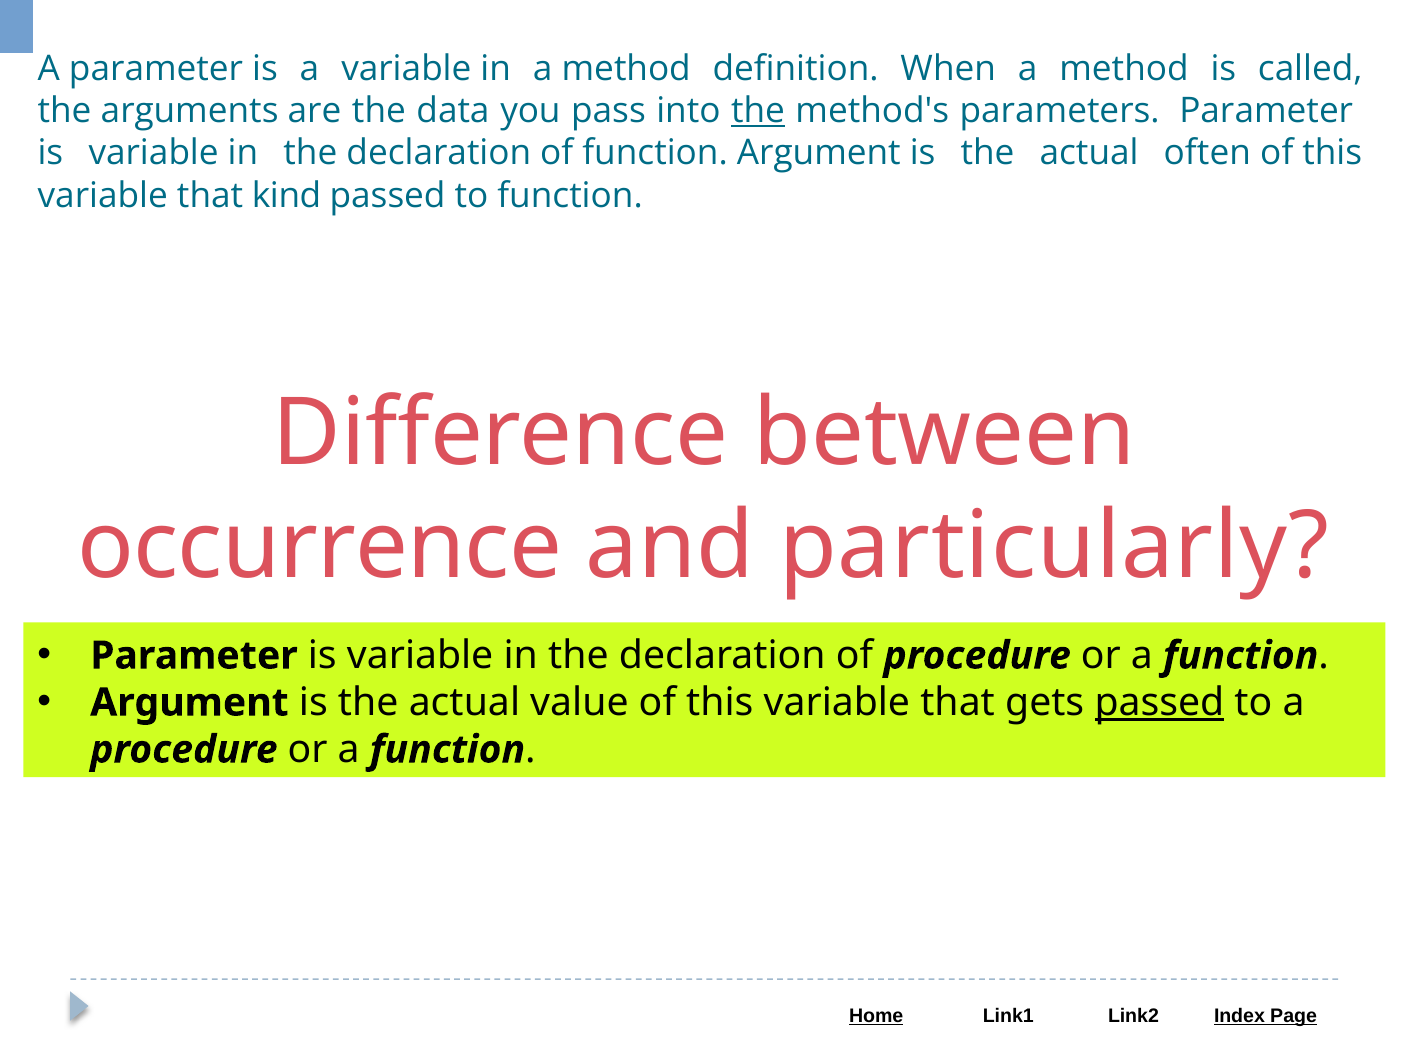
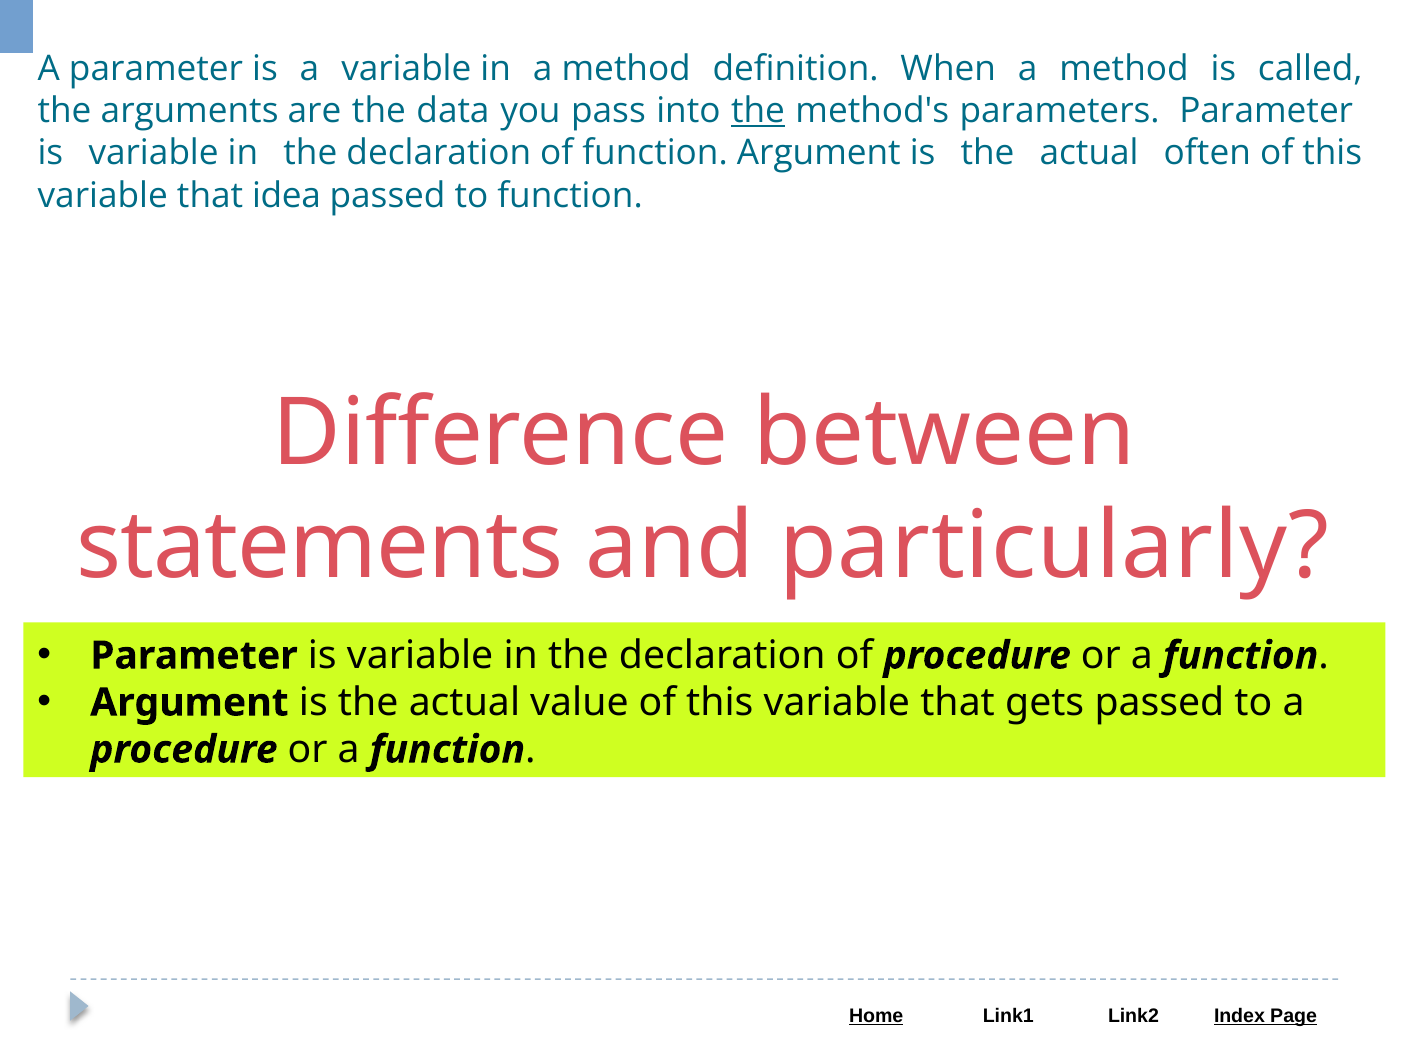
kind: kind -> idea (287, 195)
occurrence: occurrence -> statements (320, 547)
passed underline: present -> none (1159, 702)
